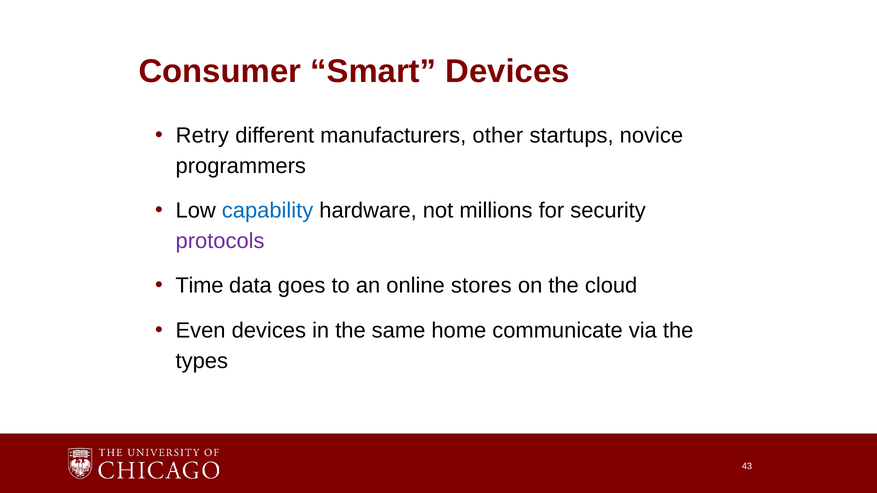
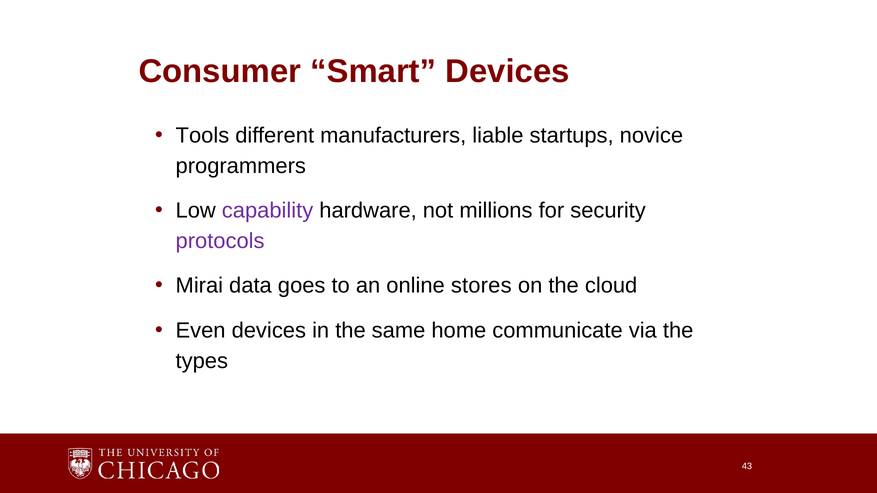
Retry: Retry -> Tools (202, 136)
other: other -> liable (498, 136)
capability colour: blue -> purple (268, 211)
Time: Time -> Mirai (199, 286)
